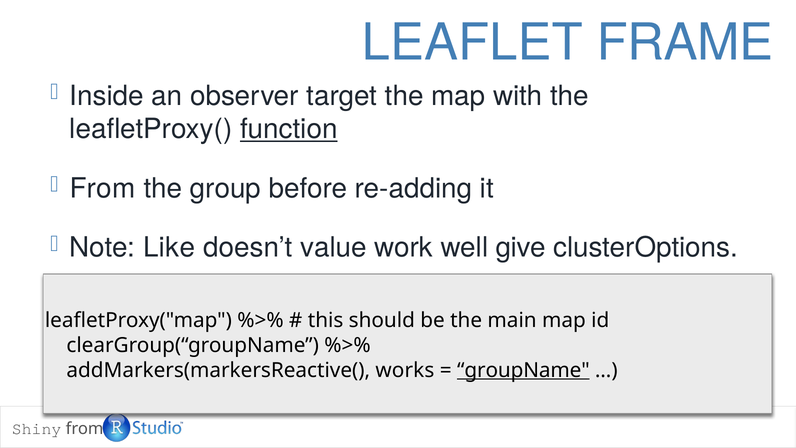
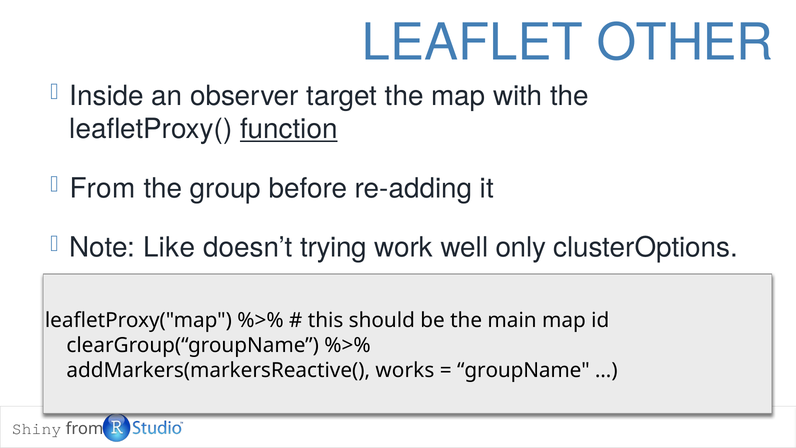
FRAME: FRAME -> OTHER (685, 43)
value: value -> trying (334, 247)
give: give -> only (521, 247)
groupName underline: present -> none (523, 370)
